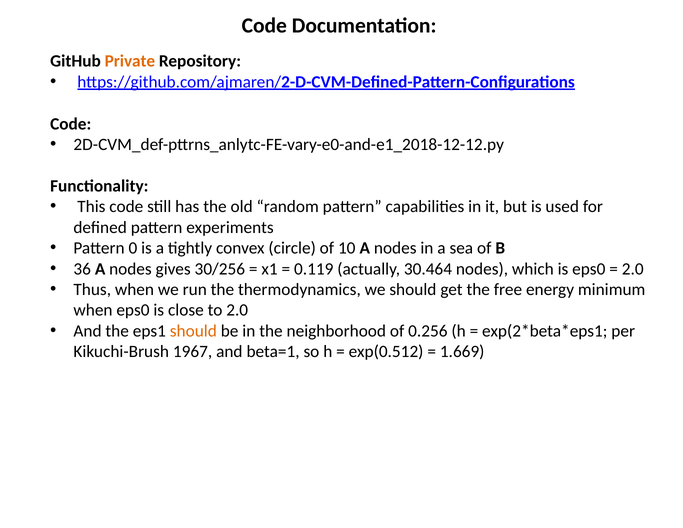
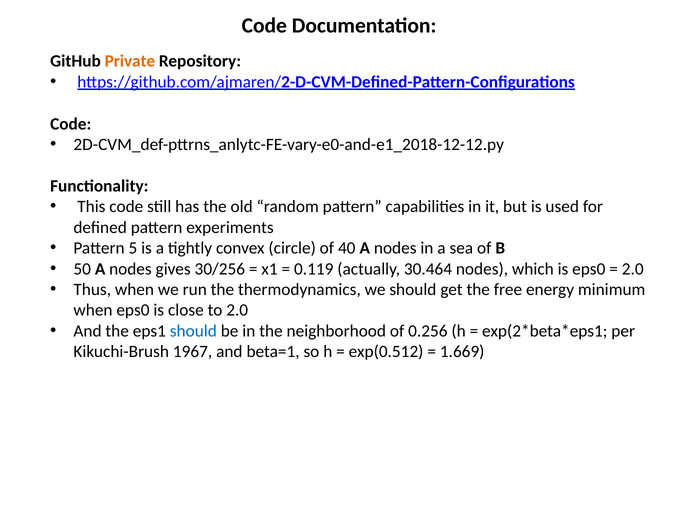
0: 0 -> 5 (133, 248)
10: 10 -> 40 (347, 248)
36: 36 -> 50 (82, 269)
should colour: orange -> blue (193, 331)
